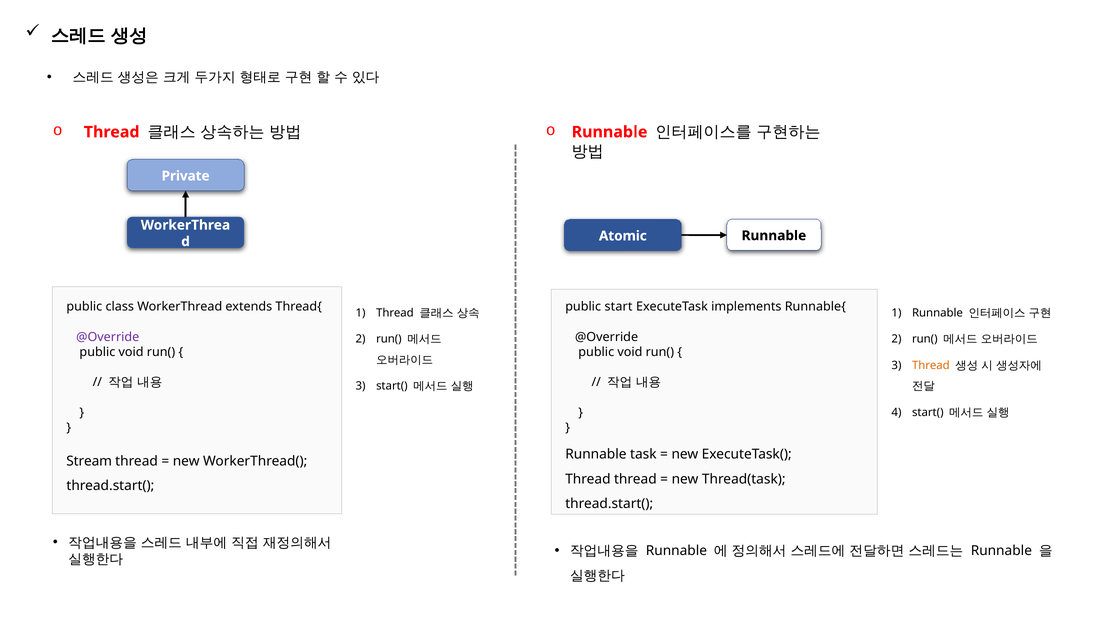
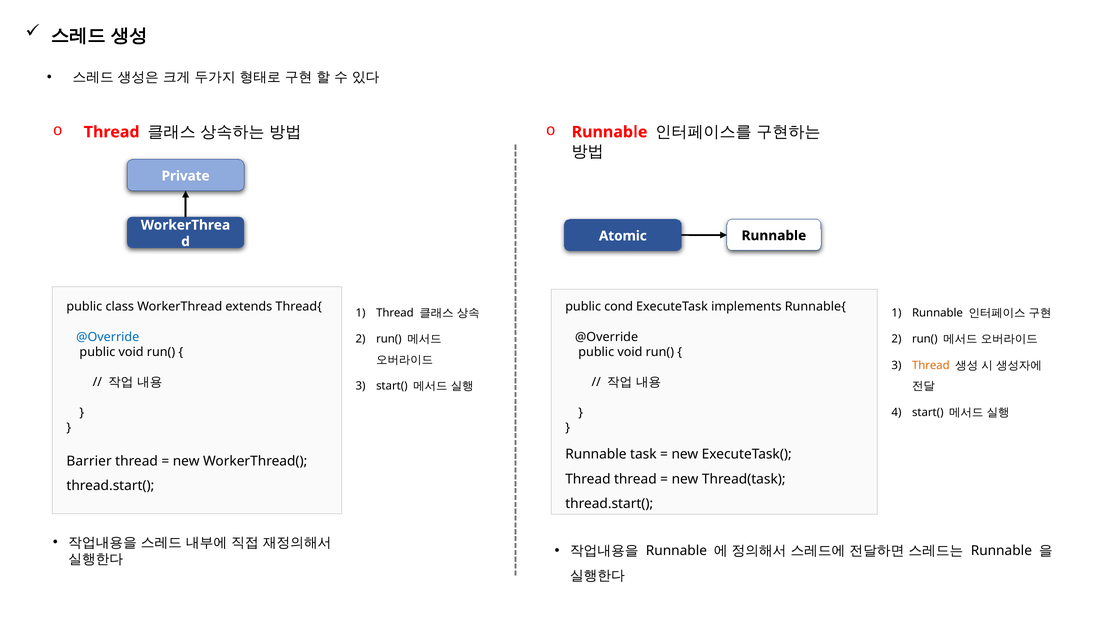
start: start -> cond (619, 307)
@Override colour: purple -> blue (108, 337)
Stream: Stream -> Barrier (89, 461)
